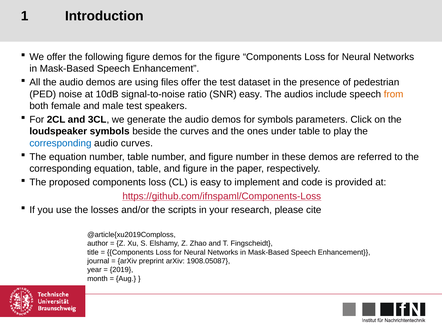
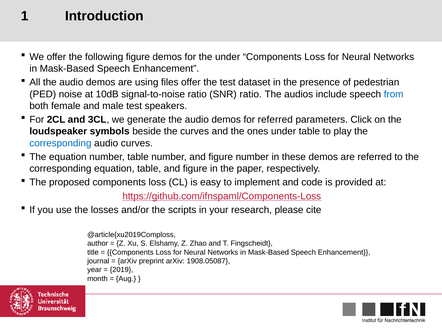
the figure: figure -> under (228, 57)
SNR easy: easy -> ratio (251, 94)
from colour: orange -> blue (394, 94)
for symbols: symbols -> referred (275, 120)
